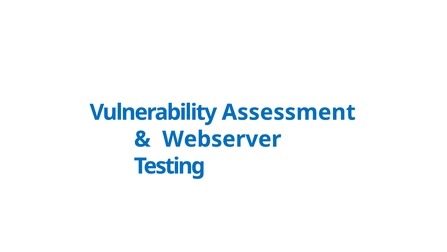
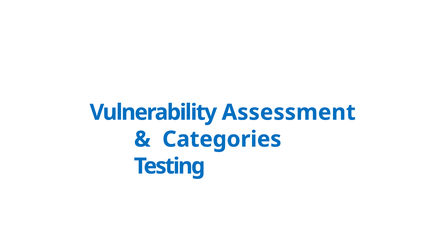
Webserver: Webserver -> Categories (222, 139)
